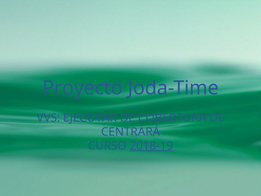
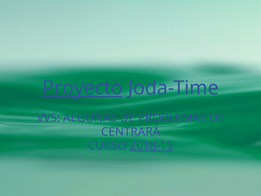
Proyecto underline: none -> present (83, 88)
EJECUTAR: EJECUTAR -> ALGUNAS (90, 118)
COBERTURA: COBERTURA -> PROBLEMAS (172, 118)
